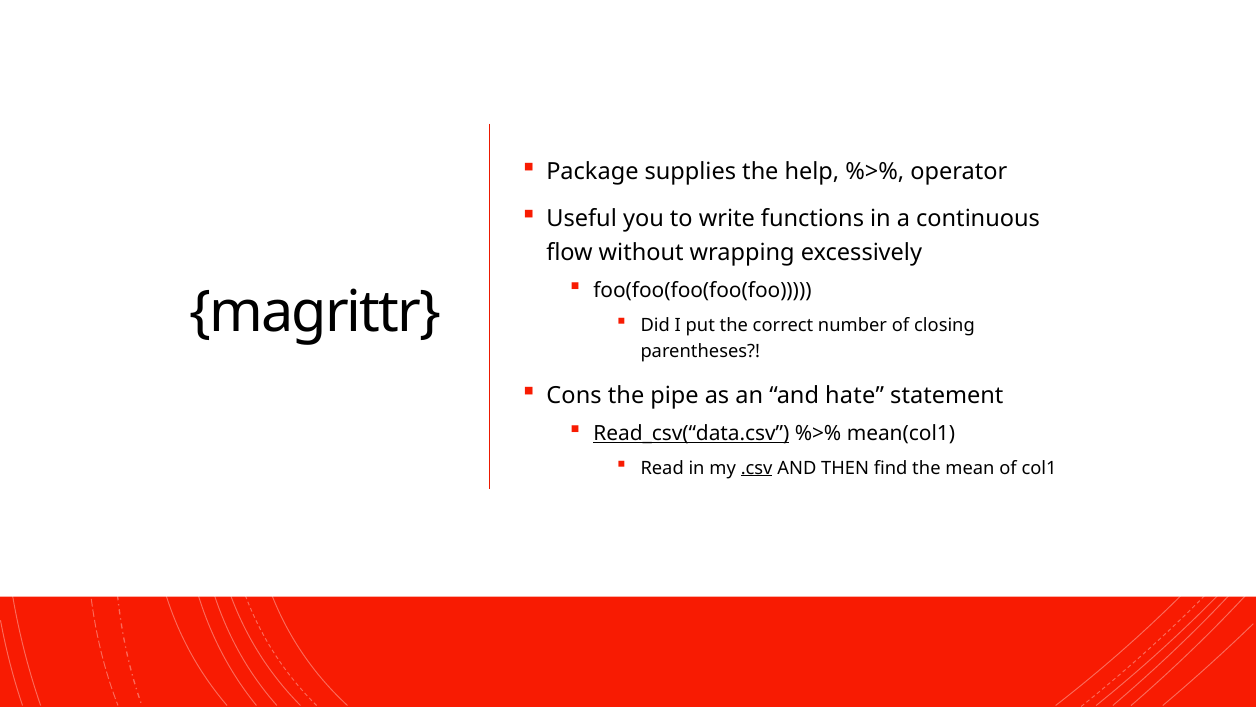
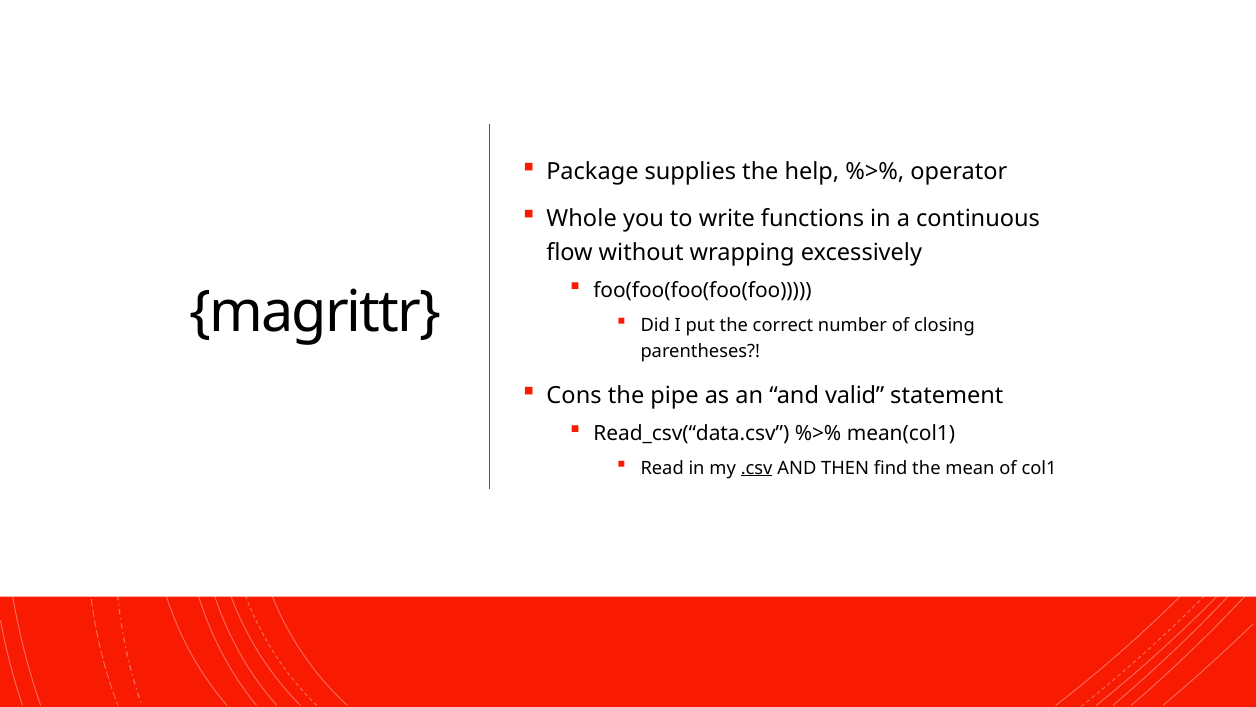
Useful: Useful -> Whole (582, 219)
hate: hate -> valid (855, 395)
Read_csv(“data.csv underline: present -> none (691, 433)
